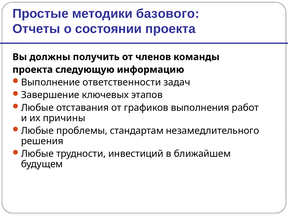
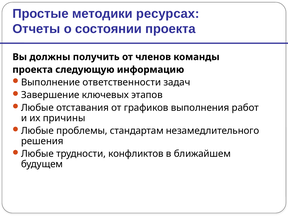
базового: базового -> ресурсах (168, 14)
инвестиций: инвестиций -> конфликтов (136, 154)
